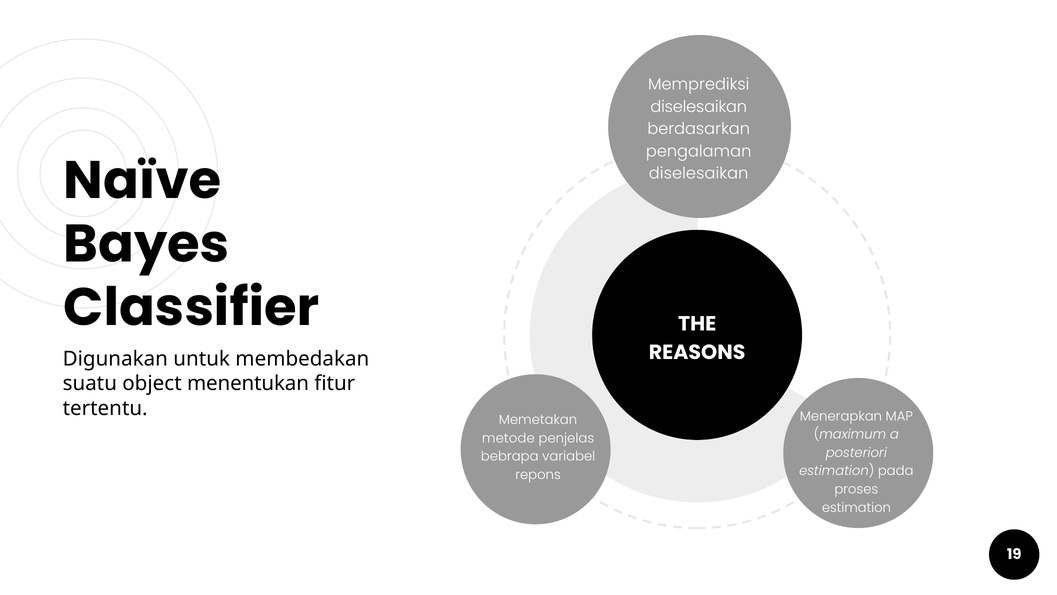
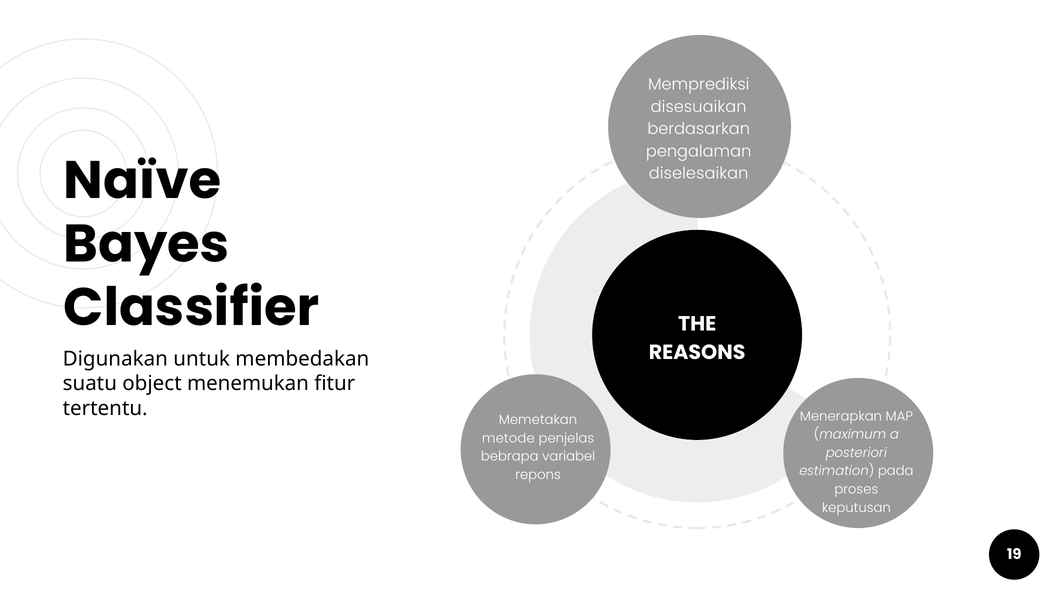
diselesaikan: diselesaikan -> disesuaikan (699, 107)
menentukan: menentukan -> menemukan (248, 383)
estimation: estimation -> keputusan (856, 507)
